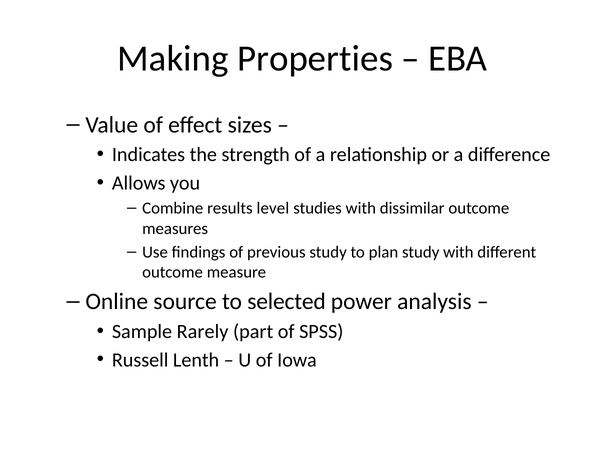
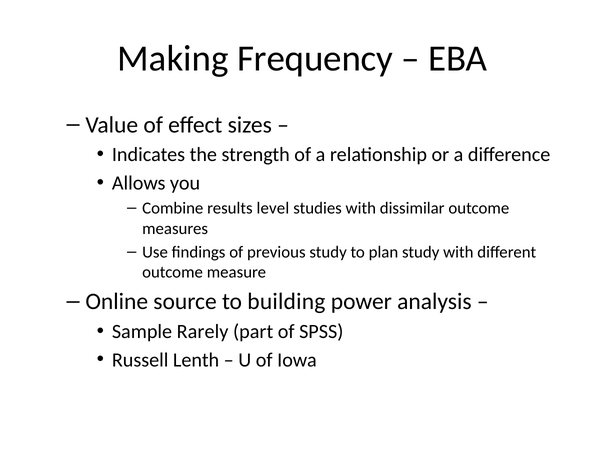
Properties: Properties -> Frequency (315, 59)
selected: selected -> building (286, 301)
